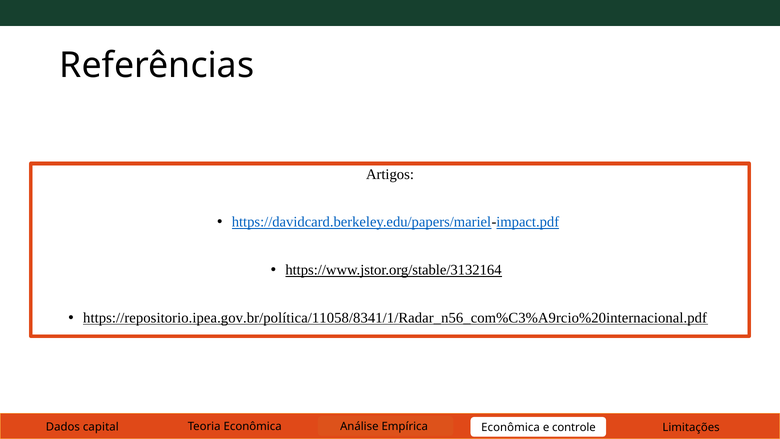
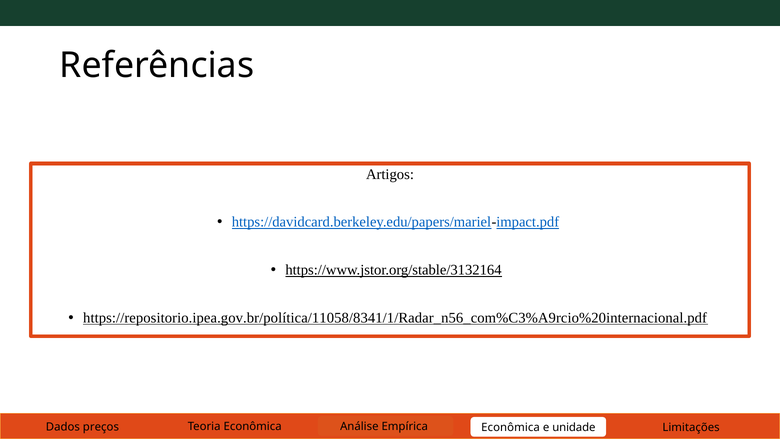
capital: capital -> preços (101, 427)
controle: controle -> unidade (574, 427)
